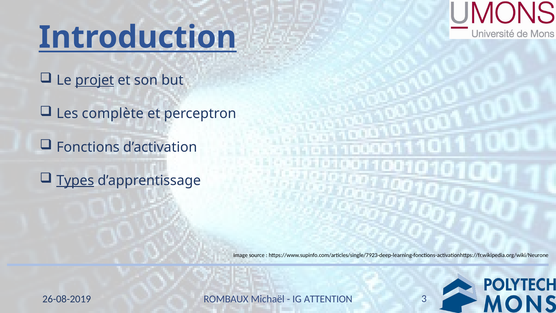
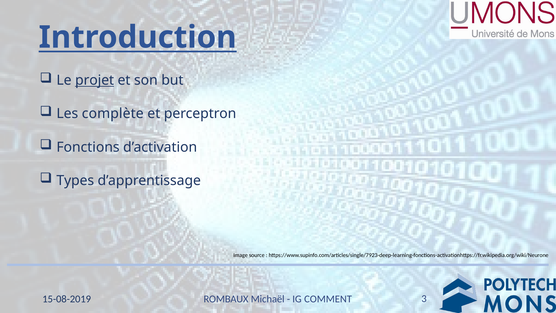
Types underline: present -> none (75, 180)
ATTENTION: ATTENTION -> COMMENT (328, 299)
26-08-2019: 26-08-2019 -> 15-08-2019 (67, 299)
